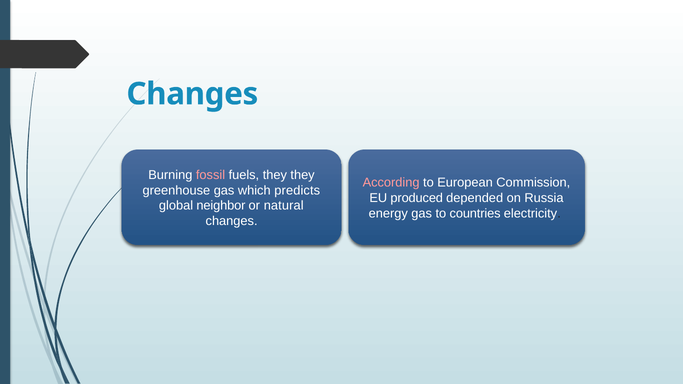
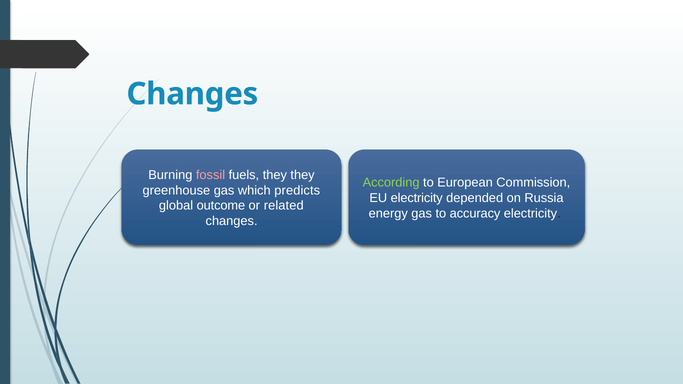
According colour: pink -> light green (391, 183)
EU produced: produced -> electricity (417, 198)
neighbor: neighbor -> outcome (221, 206)
natural: natural -> related (284, 206)
countries: countries -> accuracy (475, 214)
